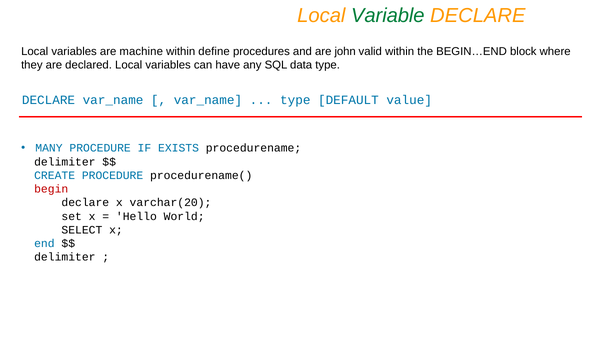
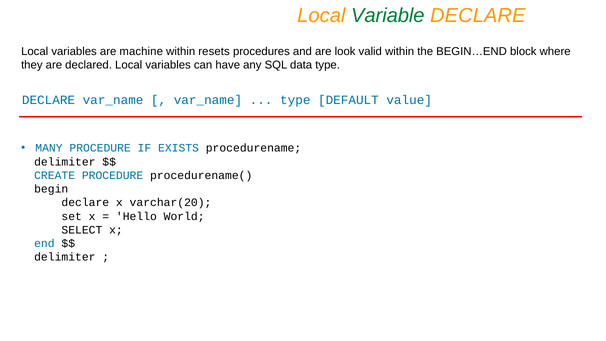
define: define -> resets (214, 51)
john: john -> look (345, 51)
begin colour: red -> black (51, 189)
